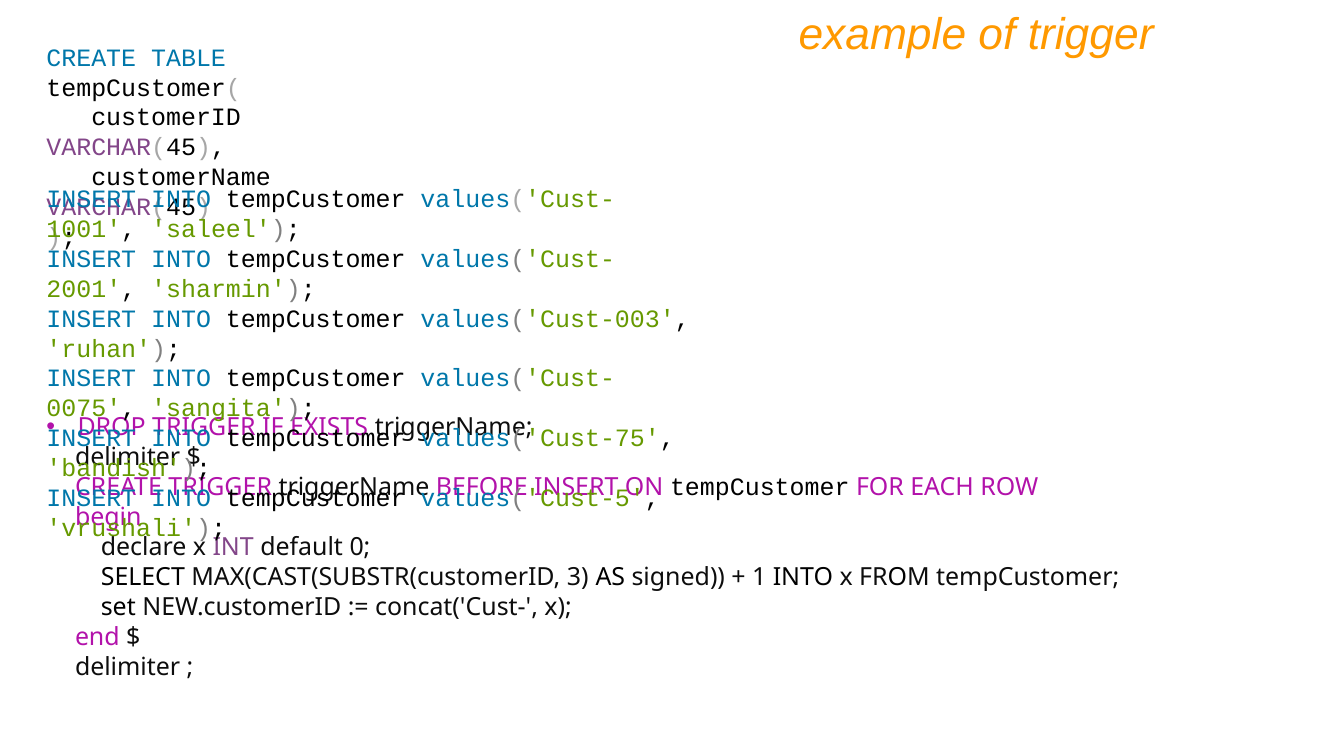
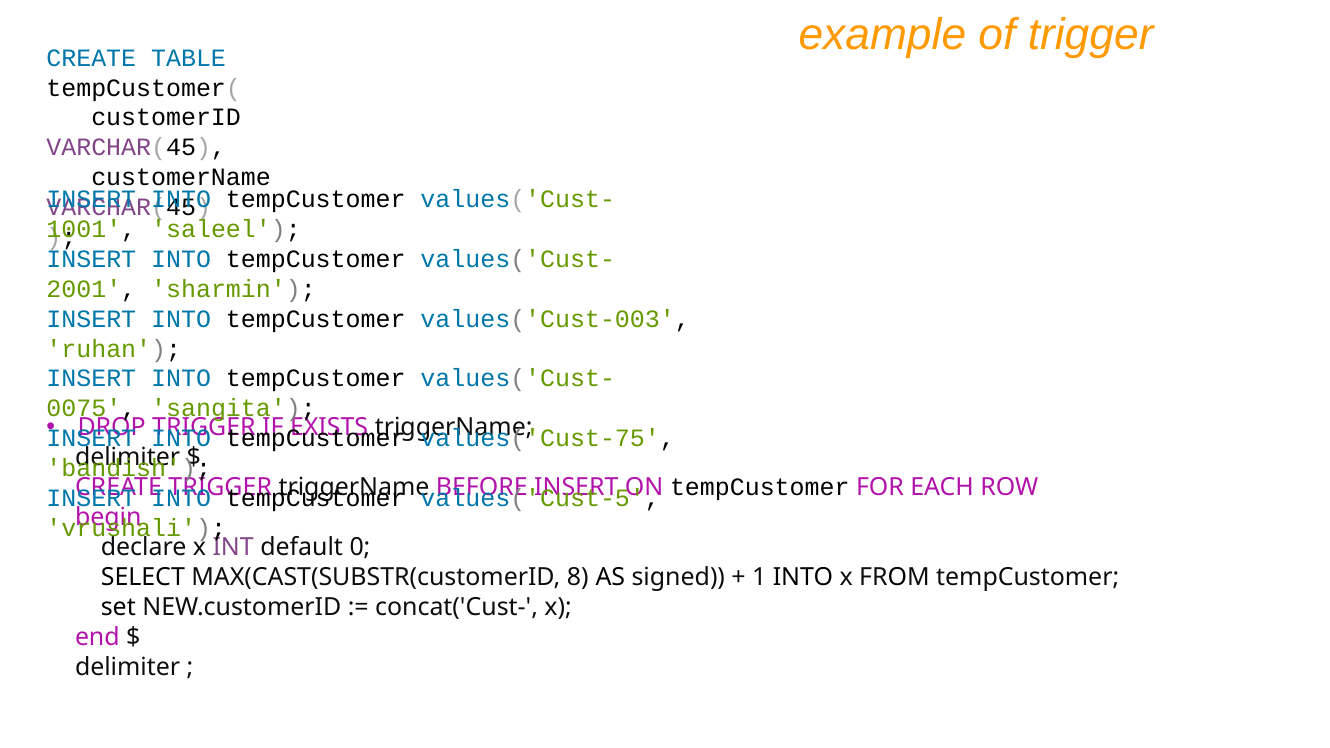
3: 3 -> 8 (578, 577)
